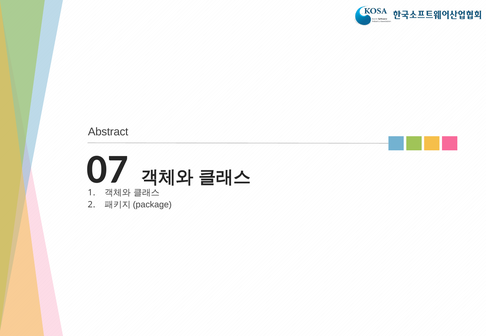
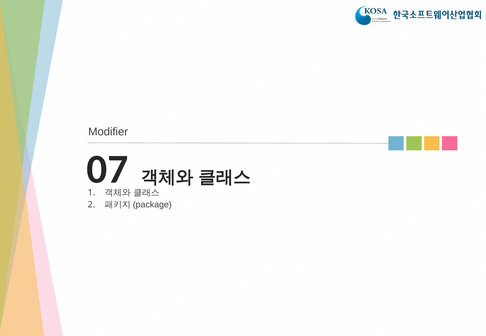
Abstract: Abstract -> Modifier (108, 132)
